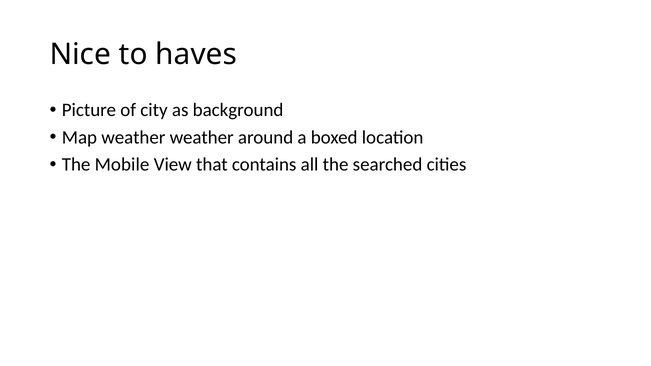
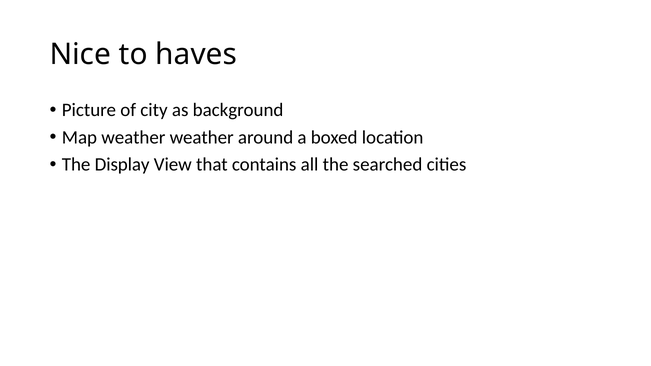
Mobile: Mobile -> Display (122, 165)
